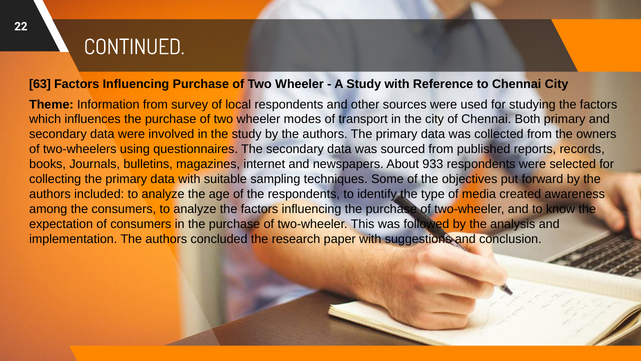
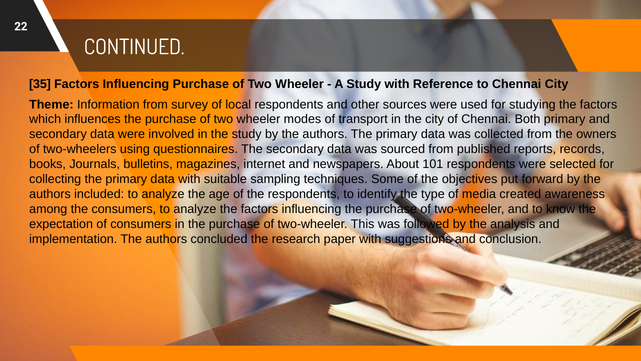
63: 63 -> 35 (40, 84)
933: 933 -> 101 (433, 164)
